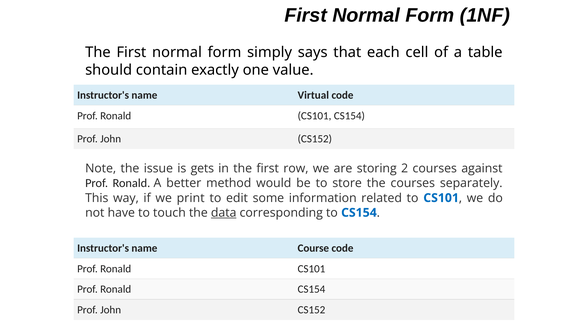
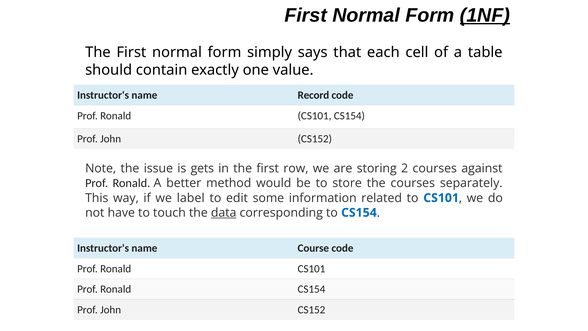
1NF underline: none -> present (485, 15)
Virtual: Virtual -> Record (313, 95)
print: print -> label (191, 198)
